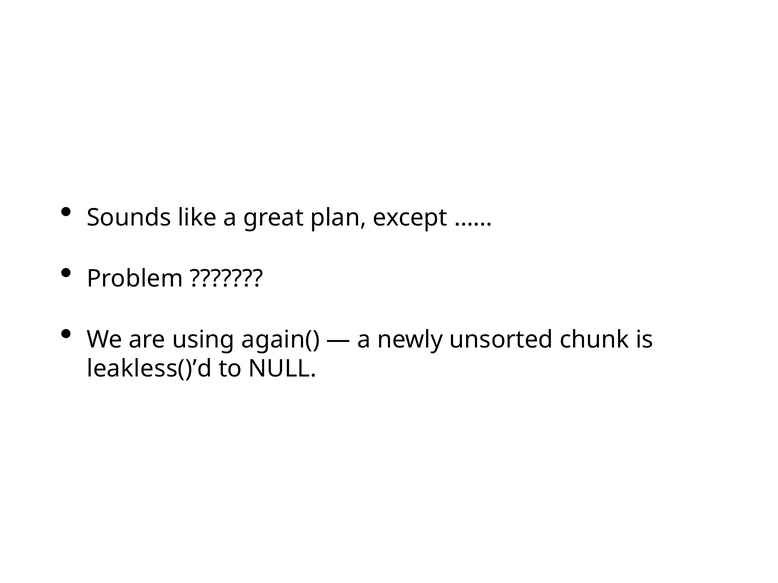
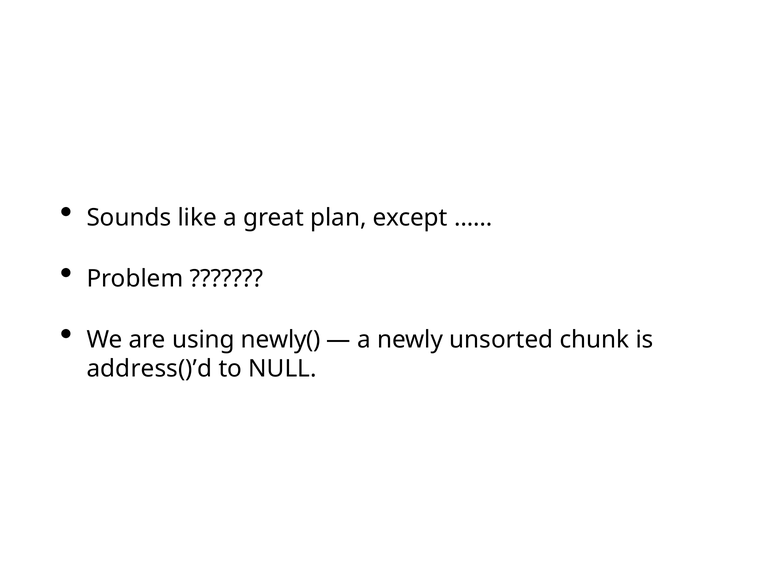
again(: again( -> newly( (281, 340)
leakless()’d: leakless()’d -> address()’d (149, 369)
